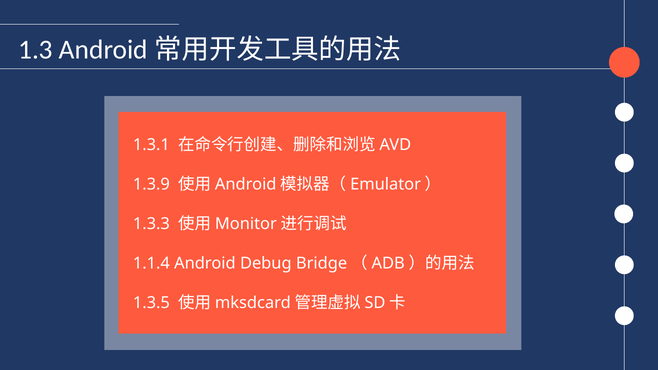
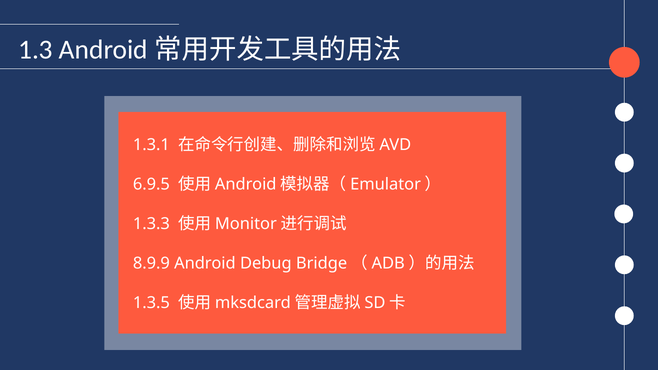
1.3.9: 1.3.9 -> 6.9.5 (151, 184)
1.1.4: 1.1.4 -> 8.9.9 (151, 263)
